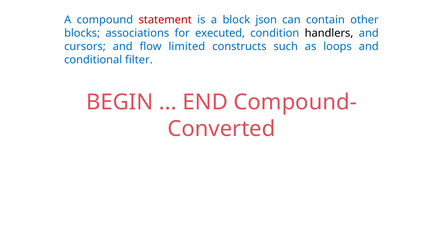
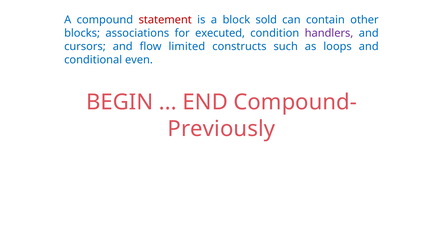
json: json -> sold (266, 20)
handlers colour: black -> purple (329, 33)
filter: filter -> even (139, 60)
Converted: Converted -> Previously (221, 129)
